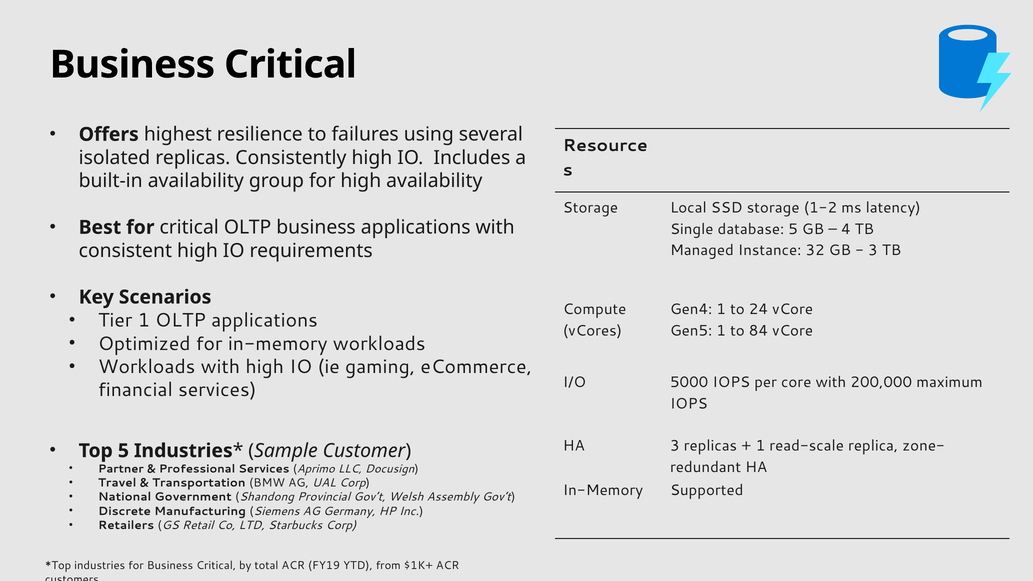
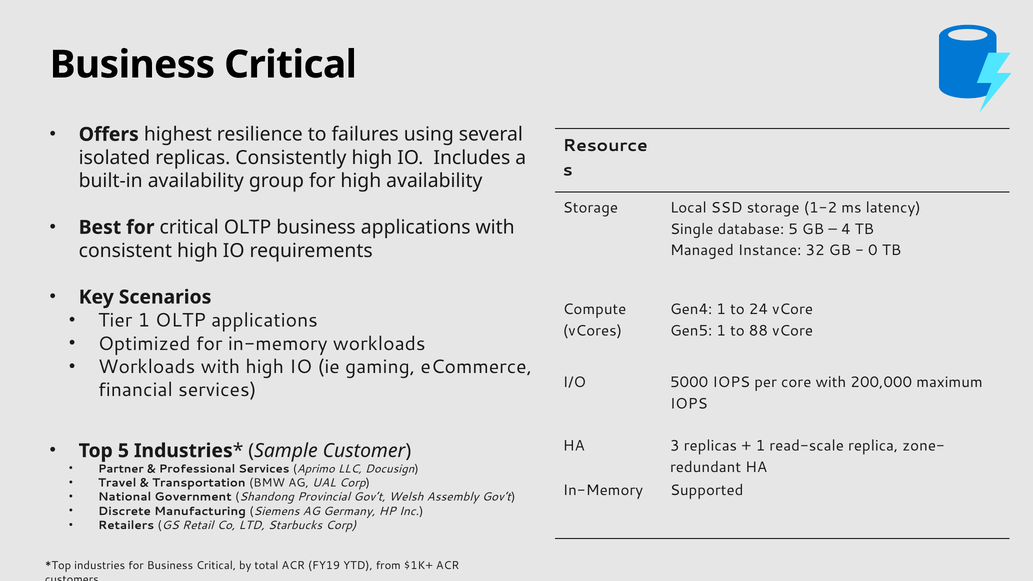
3: 3 -> 0 (873, 251)
84: 84 -> 88 (758, 331)
